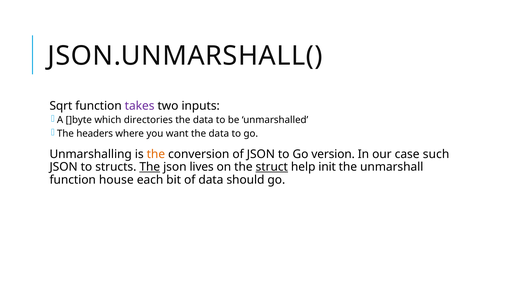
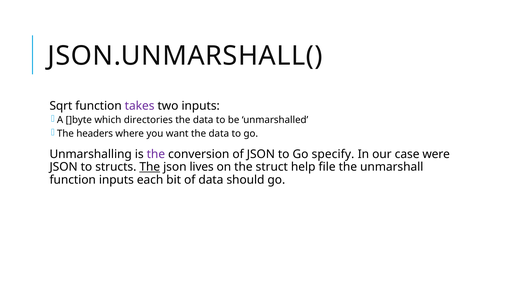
the colour: orange -> purple (156, 154)
version: version -> specify (333, 154)
such: such -> were (436, 154)
struct underline: present -> none (272, 167)
init: init -> file (327, 167)
function house: house -> inputs (116, 180)
